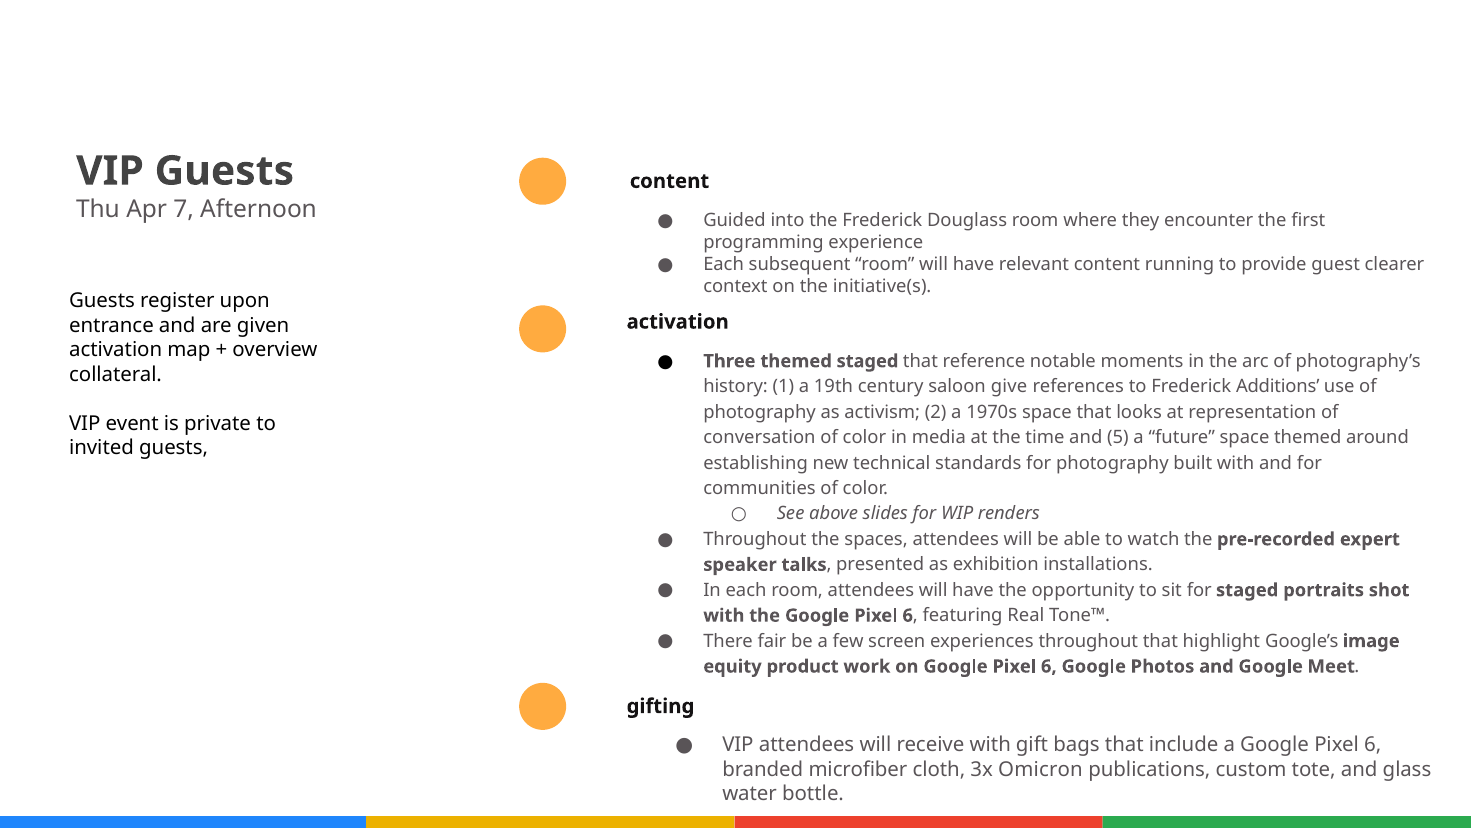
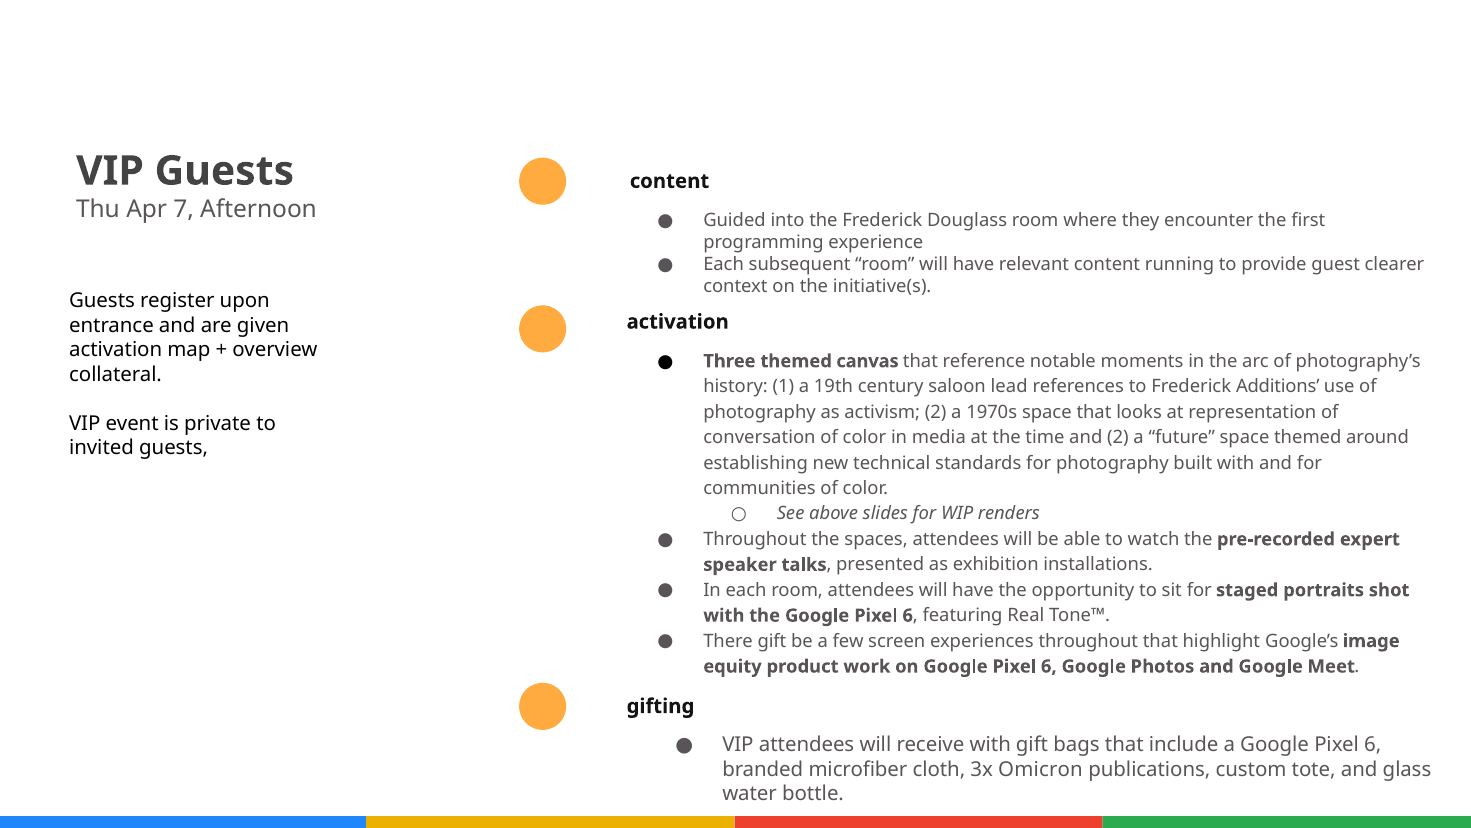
themed staged: staged -> canvas (867, 361)
give: give -> lead (1009, 386)
and 5: 5 -> 2 (1118, 437)
There fair: fair -> gift (772, 641)
